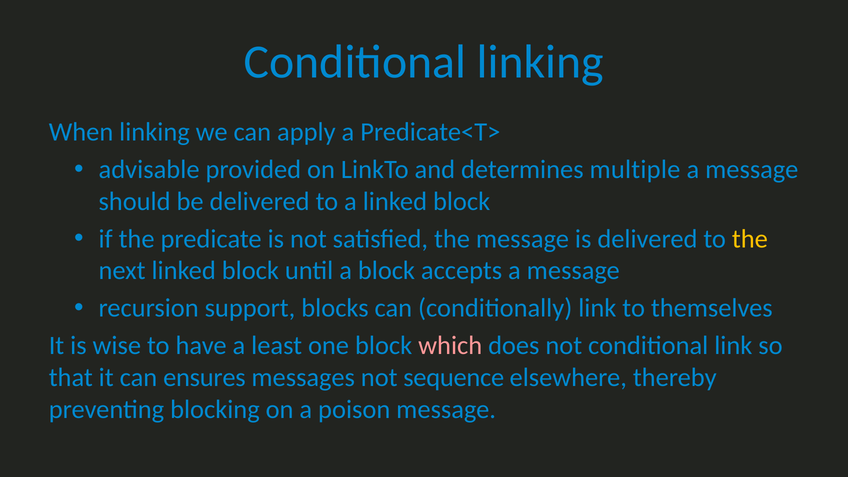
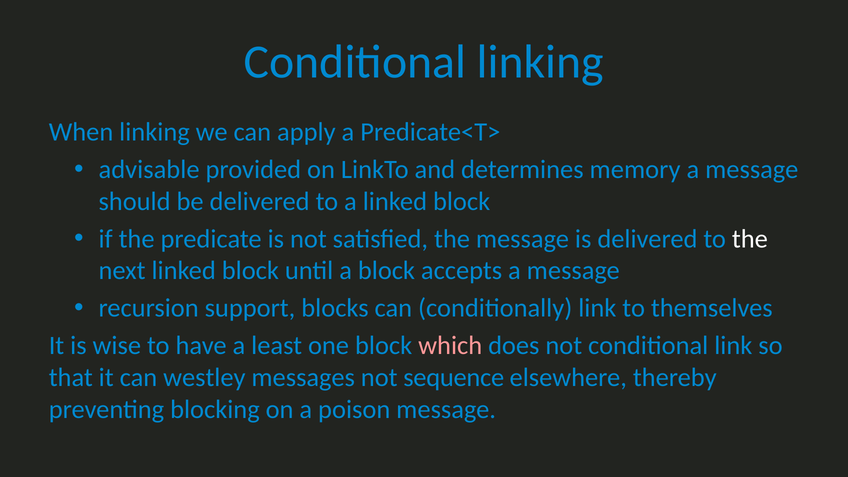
multiple: multiple -> memory (635, 170)
the colour: yellow -> white (750, 239)
ensures: ensures -> westley (204, 377)
